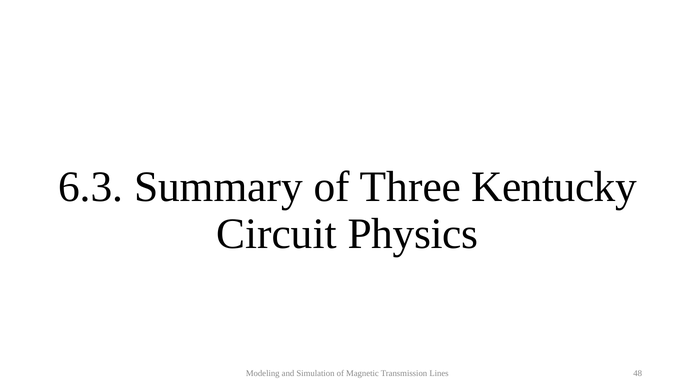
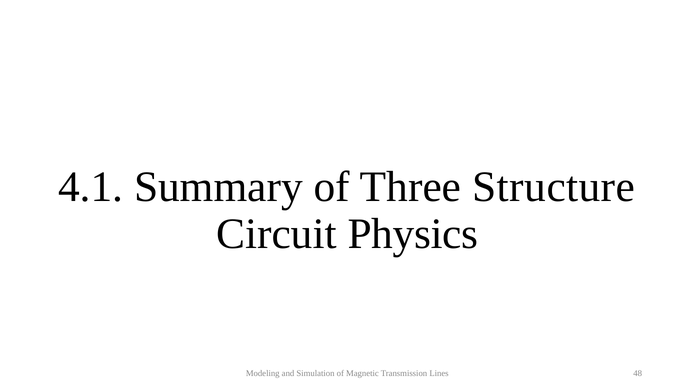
6.3: 6.3 -> 4.1 (91, 187)
Kentucky: Kentucky -> Structure (554, 187)
